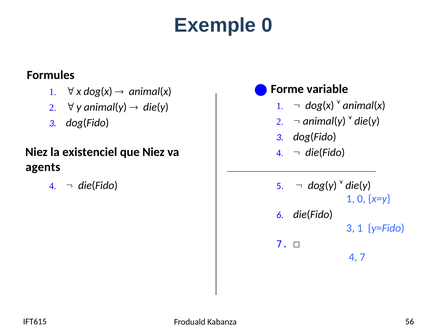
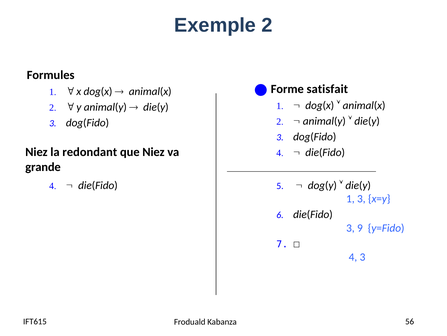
Exemple 0: 0 -> 2 (267, 25)
variable: variable -> satisfait (327, 89)
existenciel: existenciel -> redondant (90, 152)
agents: agents -> grande (43, 167)
1 0: 0 -> 3 (361, 198)
3 1: 1 -> 9 (360, 228)
4 7: 7 -> 3 (363, 257)
